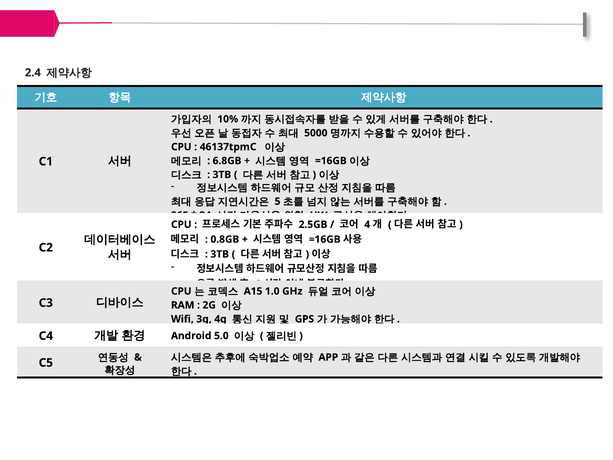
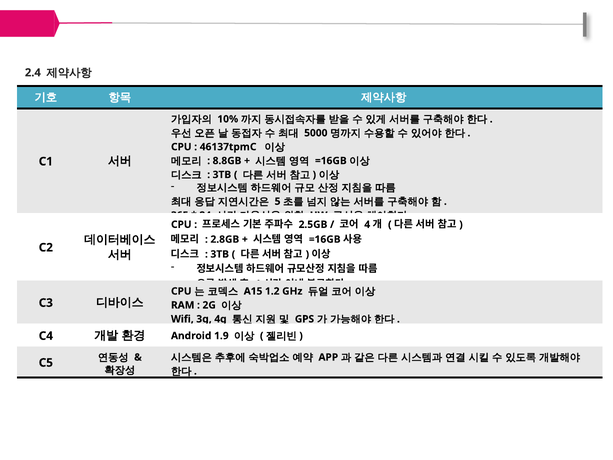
6.8GB: 6.8GB -> 8.8GB (227, 161)
0.8GB: 0.8GB -> 2.8GB (225, 239)
1.0: 1.0 -> 1.2 (272, 291)
5.0: 5.0 -> 1.9 (221, 336)
